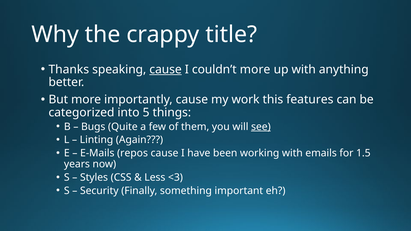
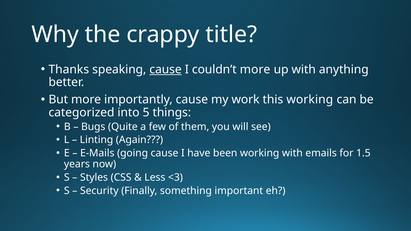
this features: features -> working (310, 100)
see underline: present -> none (261, 127)
repos: repos -> going (133, 153)
